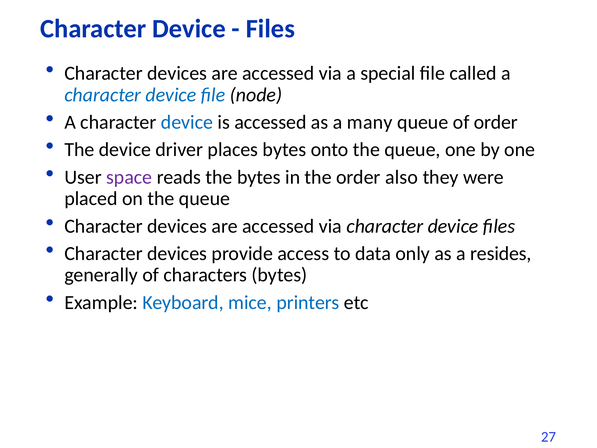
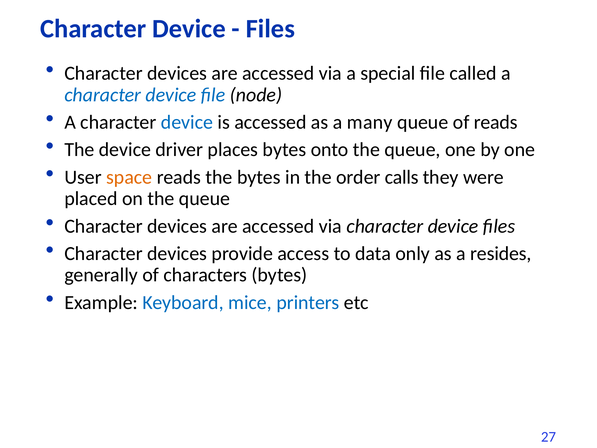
of order: order -> reads (496, 122)
space colour: purple -> orange (129, 177)
also: also -> calls (402, 177)
